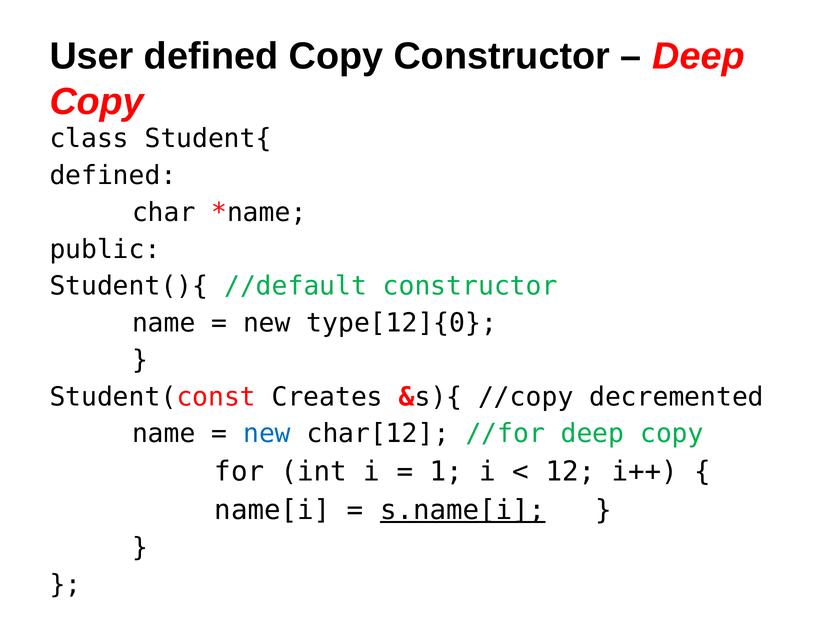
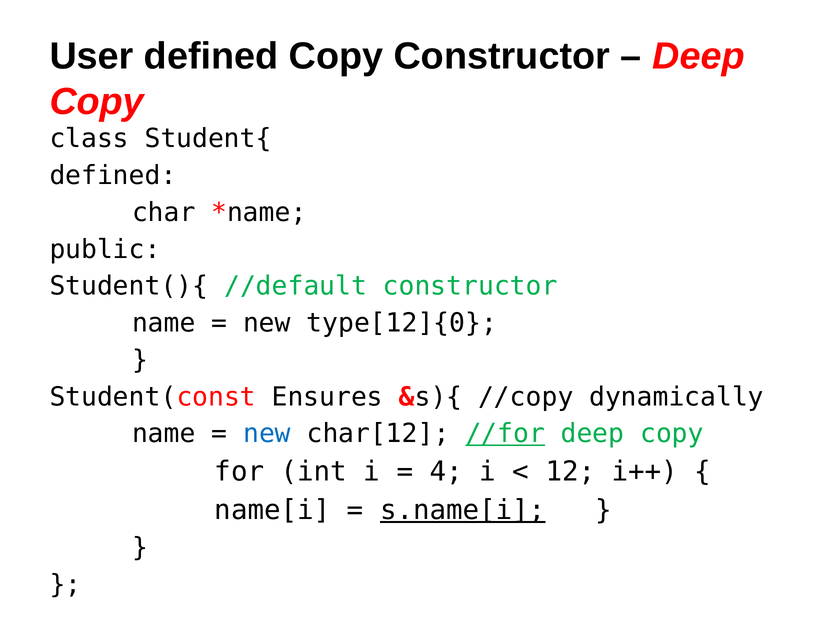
Creates: Creates -> Ensures (327, 397)
decremented: decremented -> dynamically (676, 397)
//for underline: none -> present (505, 434)
1: 1 -> 4 (446, 471)
